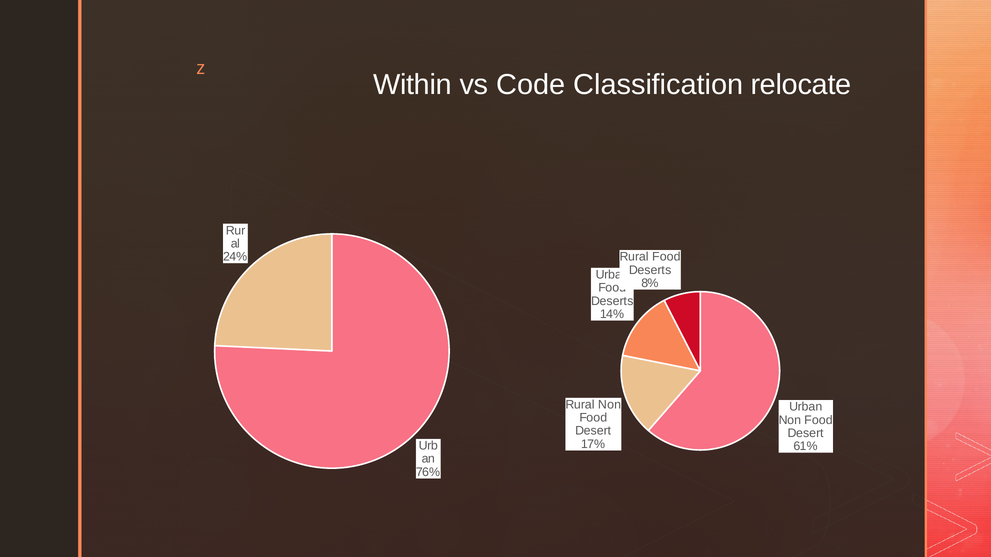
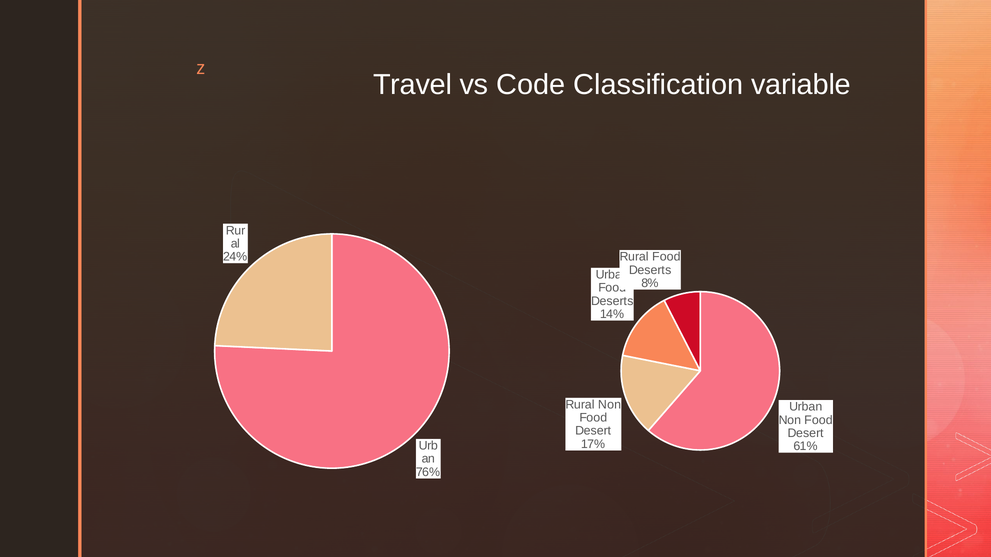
Within: Within -> Travel (413, 85)
relocate: relocate -> variable (801, 85)
